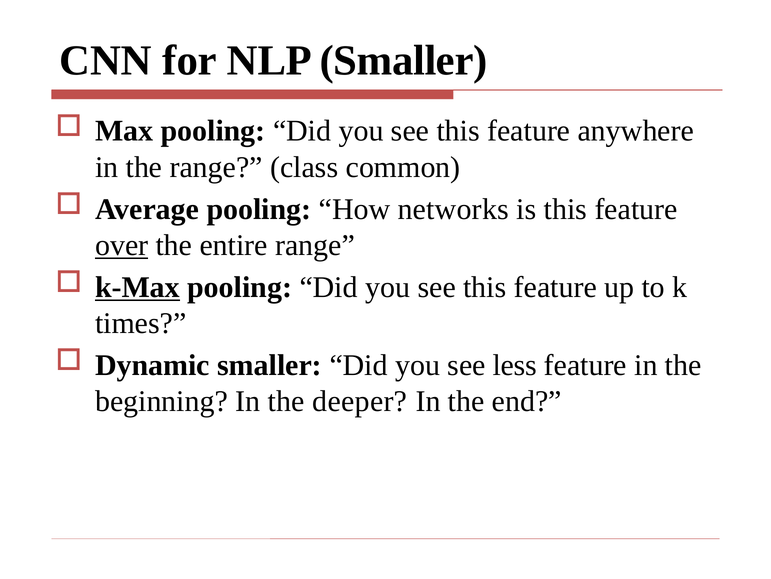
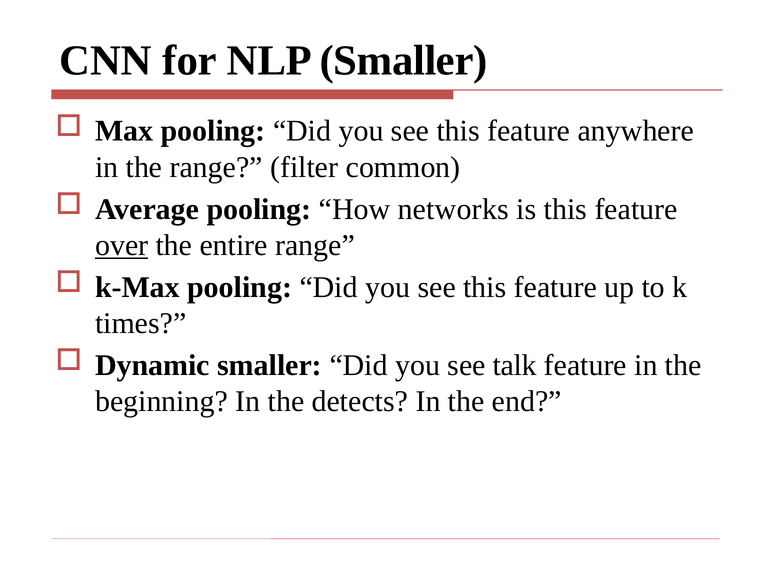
class: class -> filter (304, 167)
k-Max underline: present -> none (137, 287)
less: less -> talk (515, 365)
deeper: deeper -> detects (360, 401)
